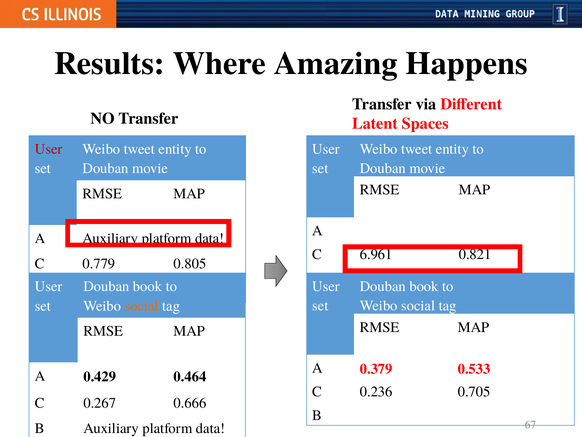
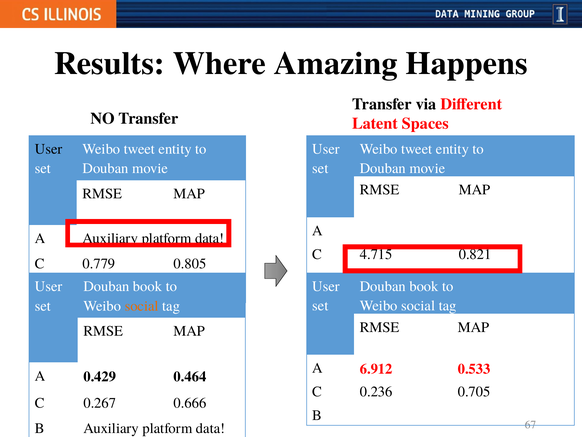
User colour: red -> black (49, 149)
6.961: 6.961 -> 4.715 (376, 254)
0.379: 0.379 -> 6.912 (376, 369)
